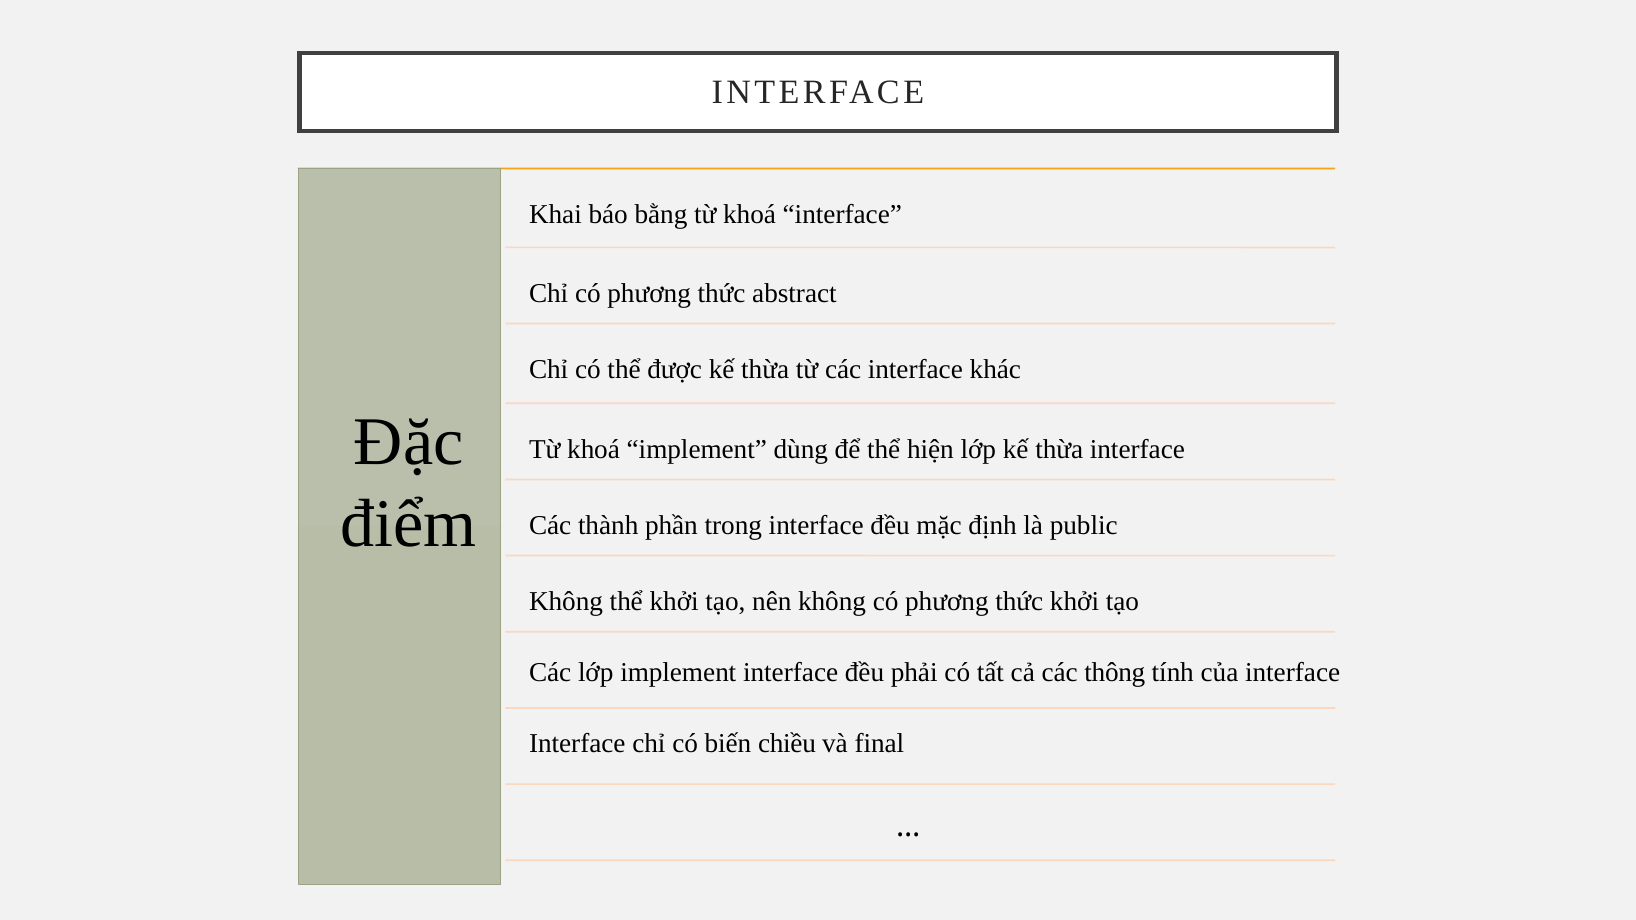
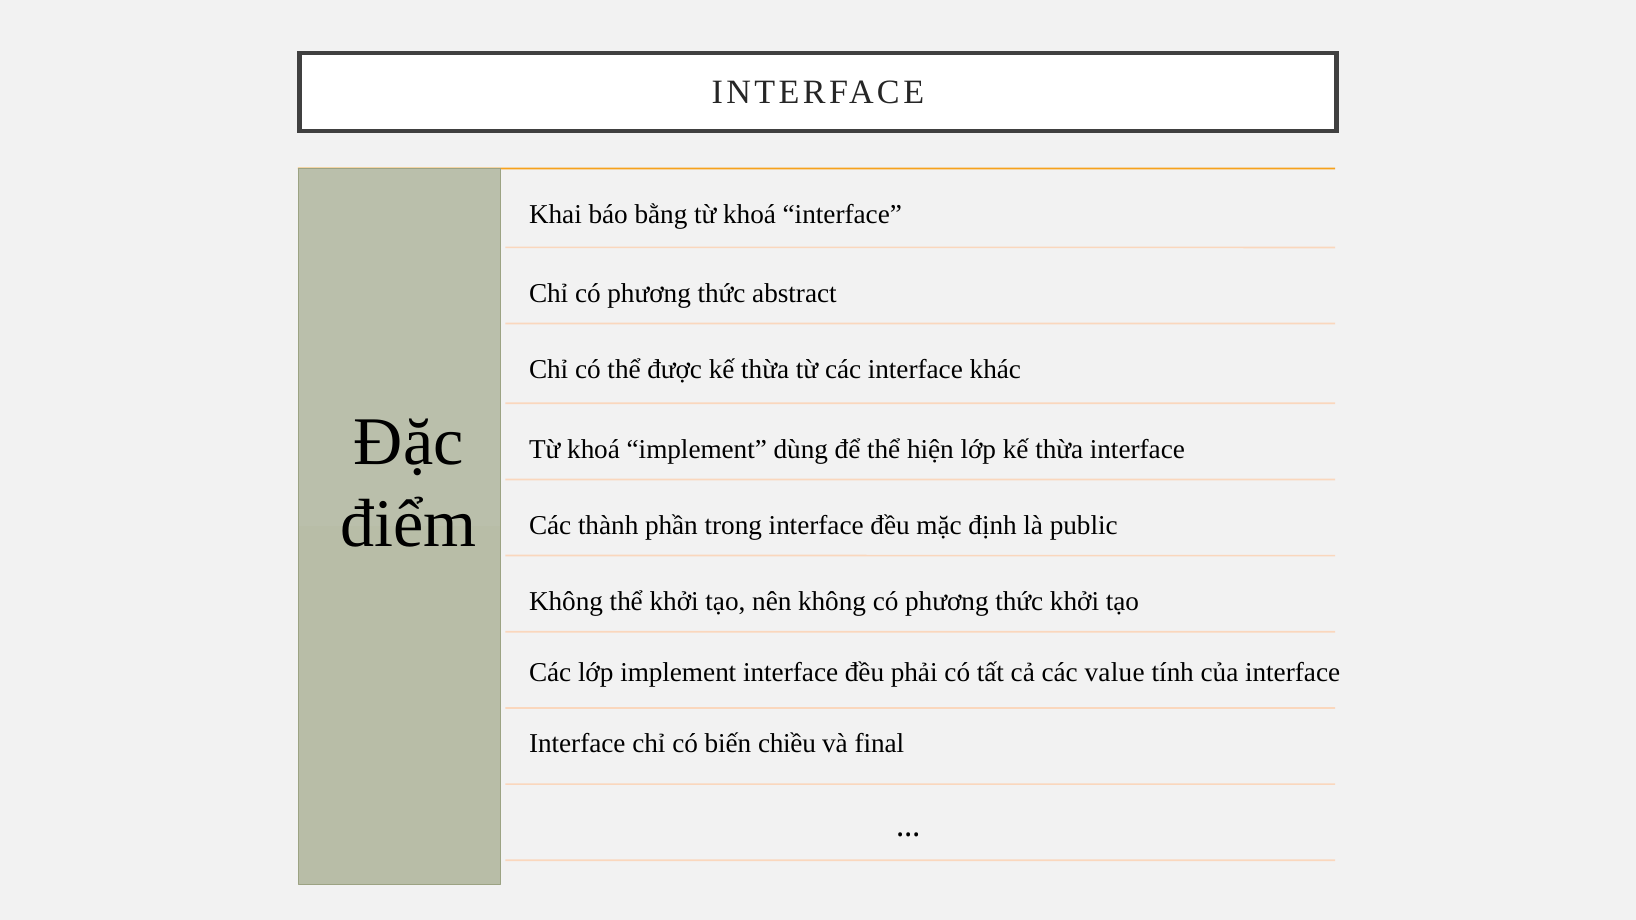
thông: thông -> value (1115, 672)
